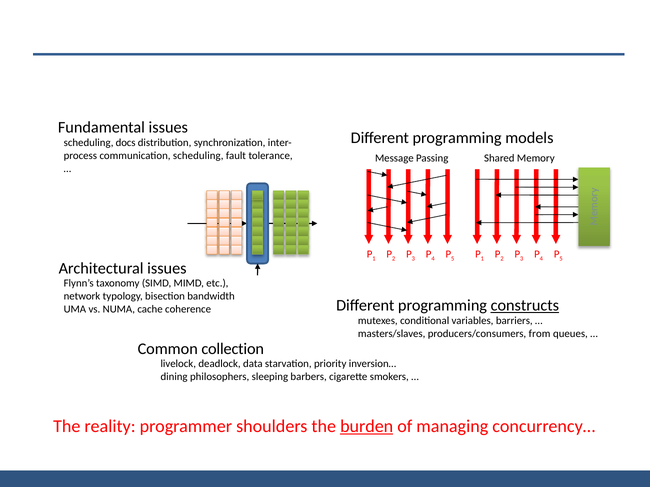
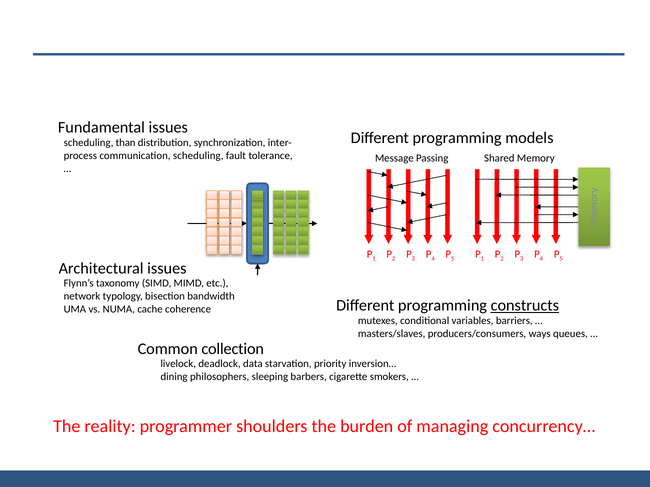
docs: docs -> than (126, 143)
from: from -> ways (540, 334)
burden underline: present -> none (367, 427)
